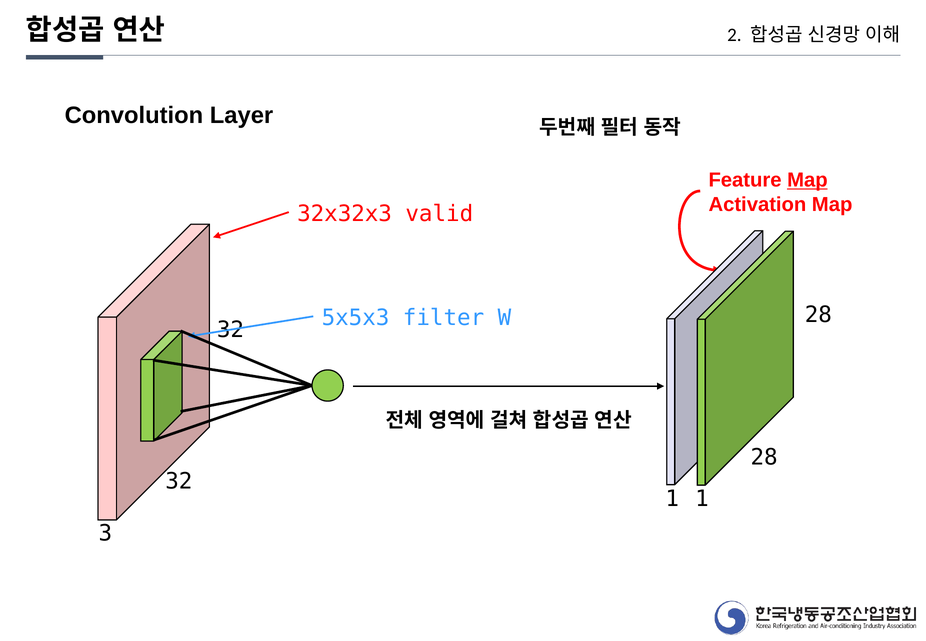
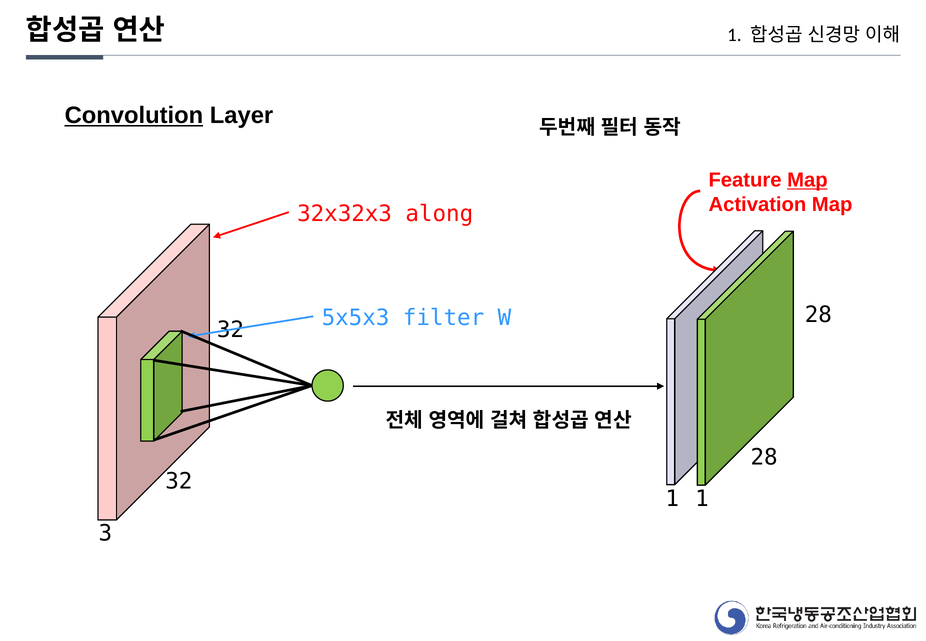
2: 2 -> 1 (734, 35)
Convolution underline: none -> present (134, 115)
valid: valid -> along (439, 214)
